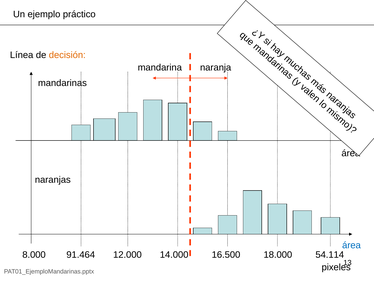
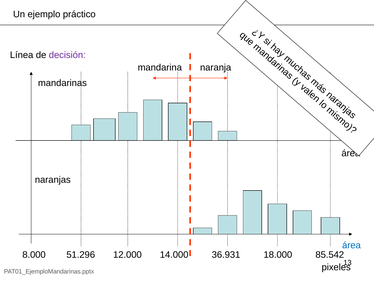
decisión colour: orange -> purple (67, 55)
91.464: 91.464 -> 51.296 (81, 254)
16.500: 16.500 -> 36.931 (226, 254)
54.114: 54.114 -> 85.542 (330, 254)
